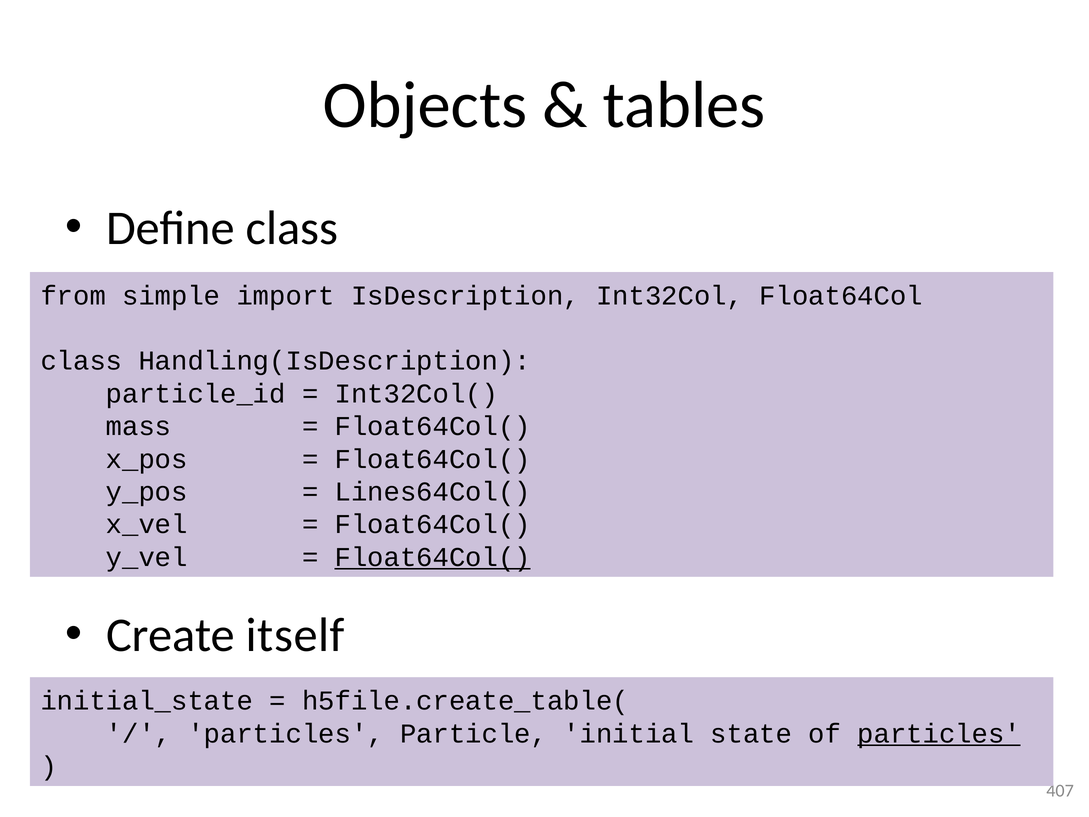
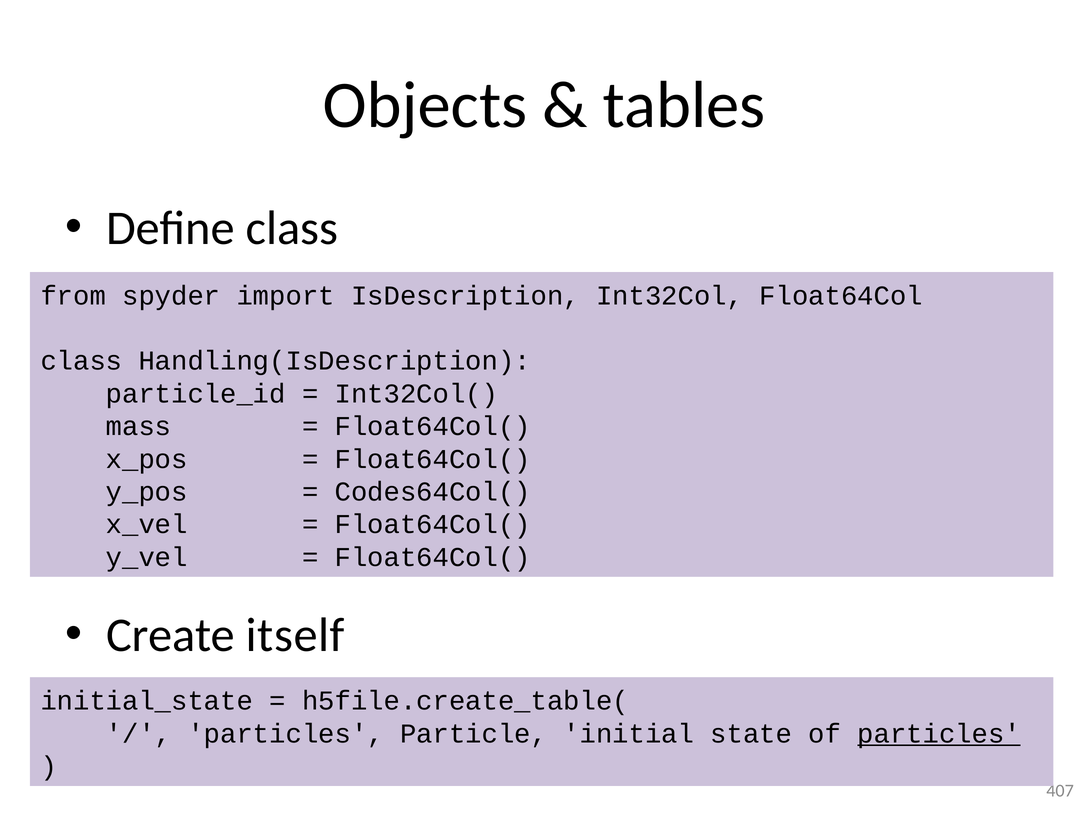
simple: simple -> spyder (171, 296)
Lines64Col(: Lines64Col( -> Codes64Col( (433, 492)
Float64Col( underline: present -> none (433, 557)
